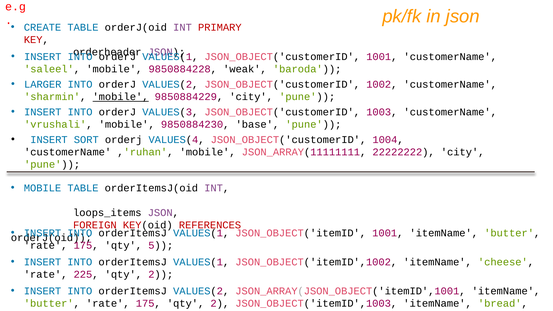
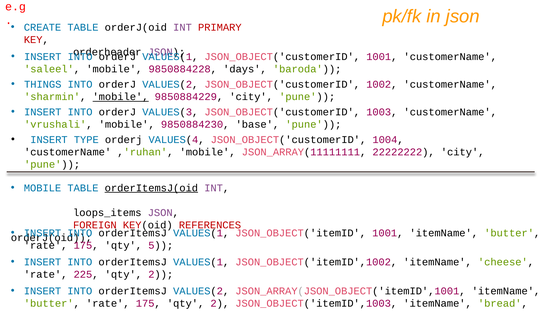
weak: weak -> days (245, 69)
LARGER: LARGER -> THINGS (43, 84)
SORT: SORT -> TYPE (86, 140)
orderItemsJ(oid underline: none -> present (151, 188)
